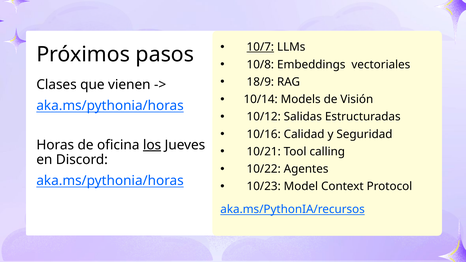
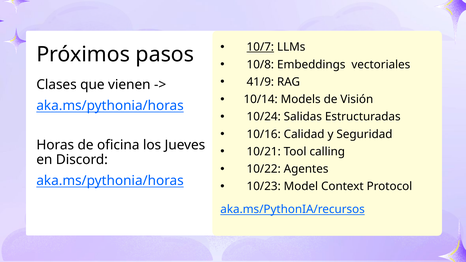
18/9: 18/9 -> 41/9 (260, 82)
10/12: 10/12 -> 10/24 (264, 117)
los underline: present -> none (152, 145)
